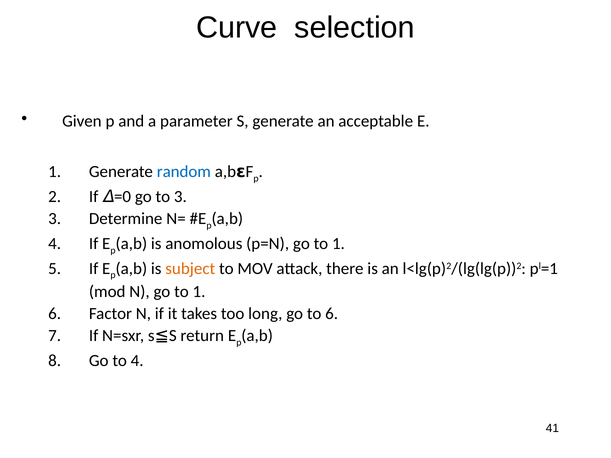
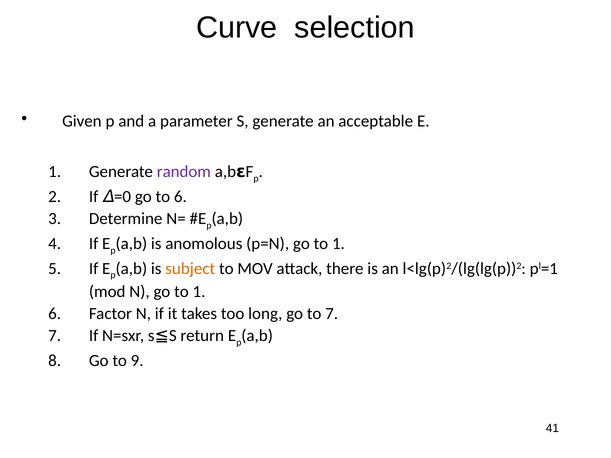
random colour: blue -> purple (184, 172)
to 3: 3 -> 6 (180, 197)
to 6: 6 -> 7 (332, 314)
to 4: 4 -> 9 (137, 361)
